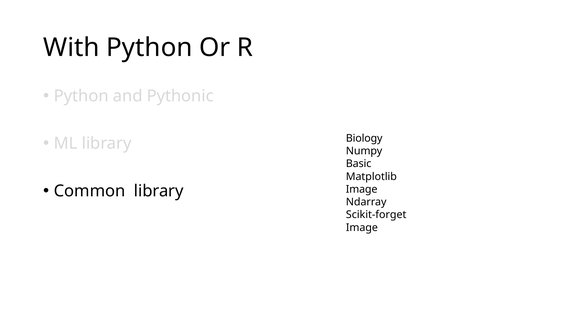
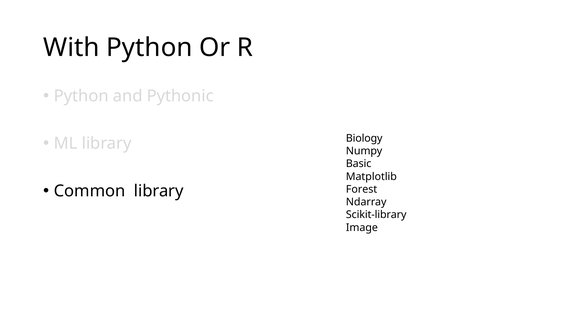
Image: Image -> Forest (362, 189)
Scikit-forget: Scikit-forget -> Scikit-library (376, 215)
